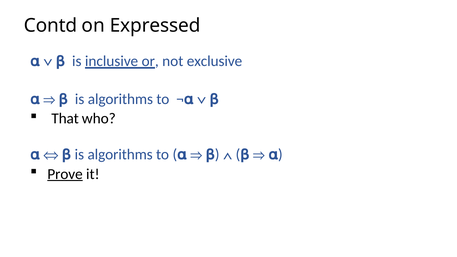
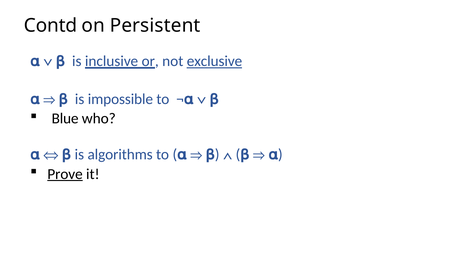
Expressed: Expressed -> Persistent (155, 26)
exclusive underline: none -> present (215, 61)
is algorithms: algorithms -> impossible (120, 99)
That: That -> Blue (65, 119)
